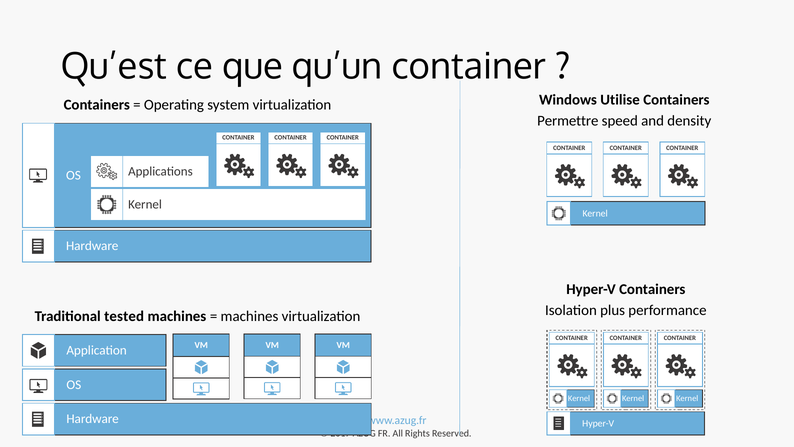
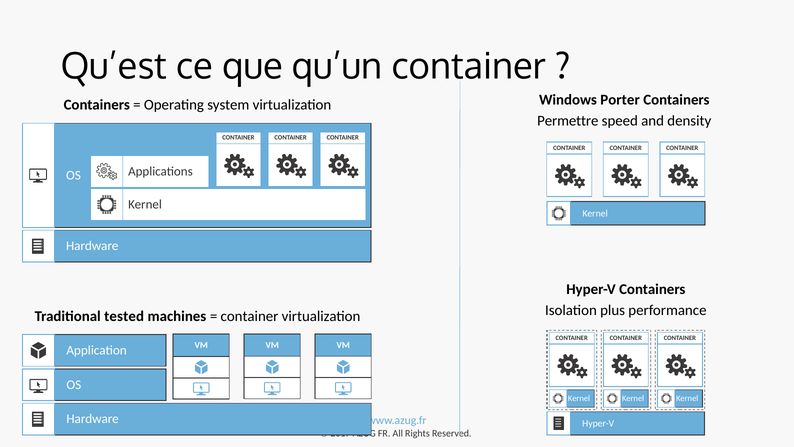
Utilise: Utilise -> Porter (620, 100)
machines: machines -> container (250, 316)
